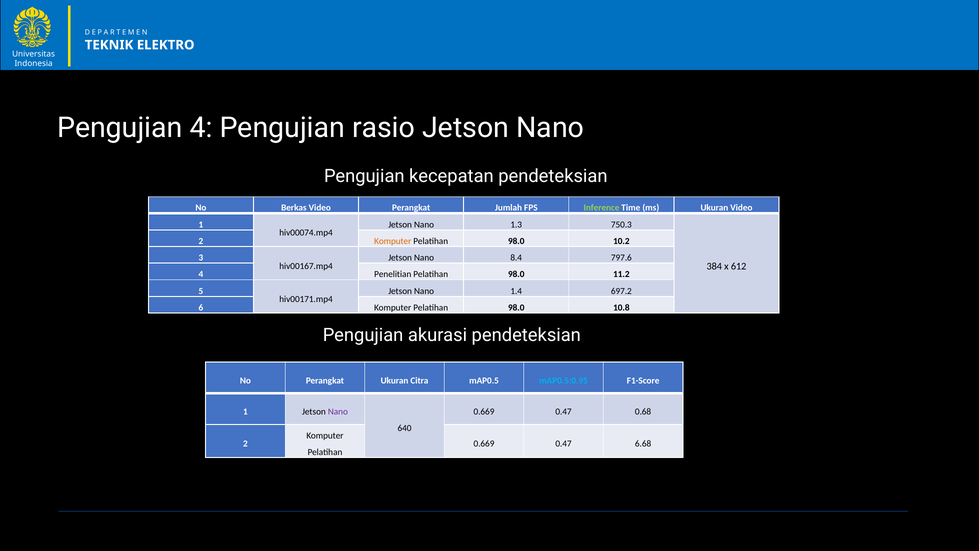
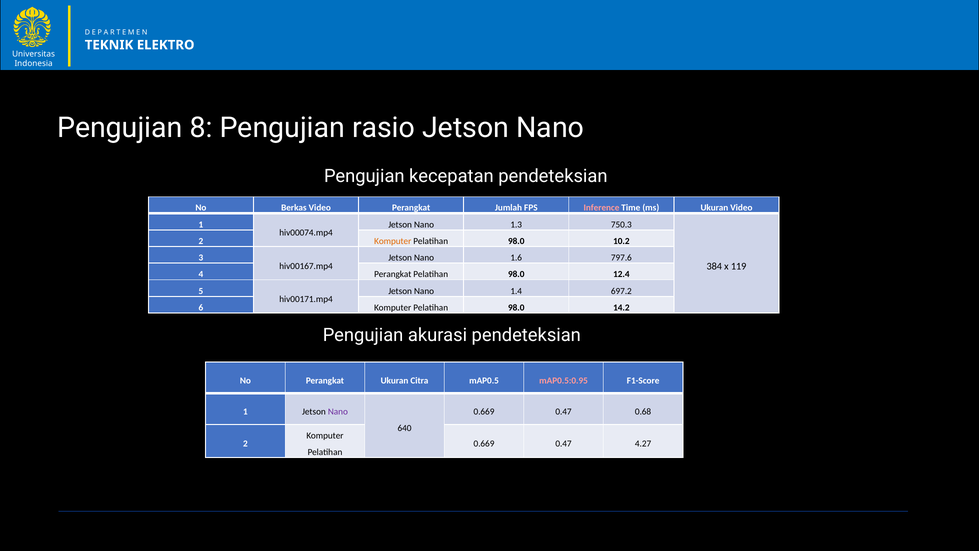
Pengujian 4: 4 -> 8 (201, 128)
Inference colour: light green -> pink (601, 208)
8.4: 8.4 -> 1.6 (516, 258)
612: 612 -> 119 (739, 266)
4 Penelitian: Penelitian -> Perangkat (393, 274)
11.2: 11.2 -> 12.4 (621, 274)
10.8: 10.8 -> 14.2 (621, 307)
mAP0.5:0.95 colour: light blue -> pink (564, 380)
6.68: 6.68 -> 4.27 (643, 444)
